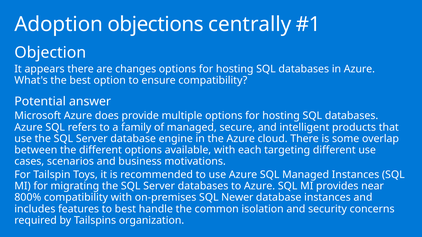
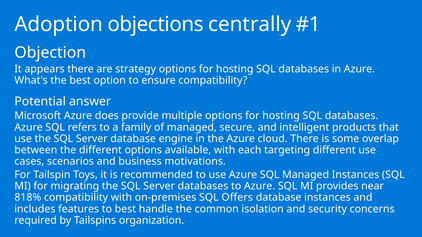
changes: changes -> strategy (136, 69)
800%: 800% -> 818% (28, 198)
Newer: Newer -> Offers (237, 198)
